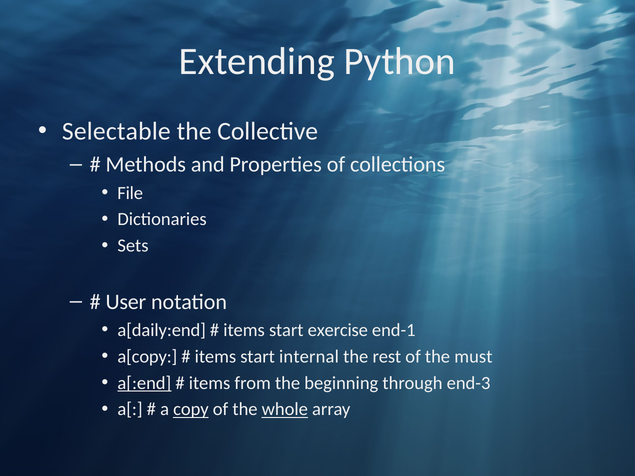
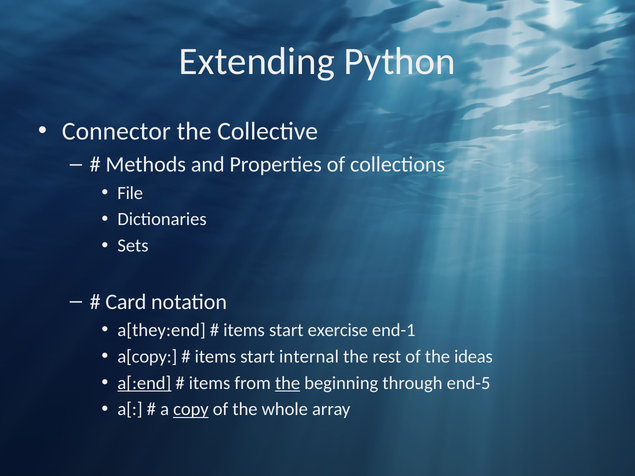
Selectable: Selectable -> Connector (116, 131)
User: User -> Card (126, 302)
a[daily:end: a[daily:end -> a[they:end (162, 330)
must: must -> ideas (474, 357)
the underline: none -> present (288, 383)
end-3: end-3 -> end-5 (469, 383)
whole underline: present -> none (285, 410)
